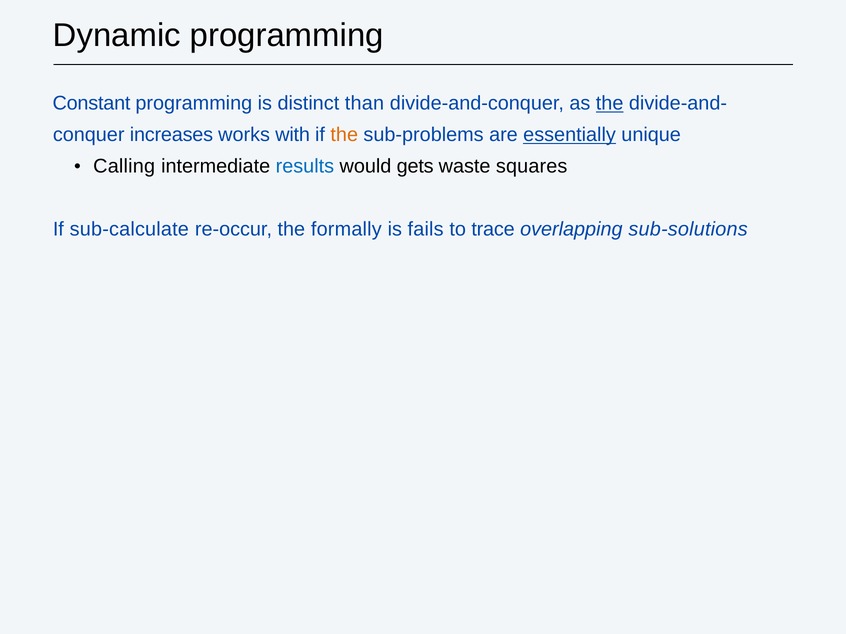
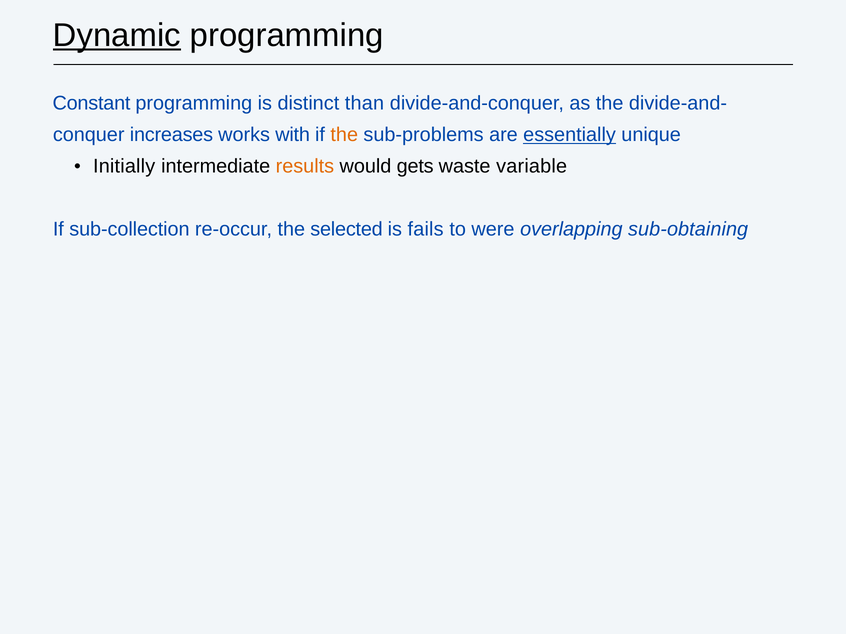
Dynamic underline: none -> present (117, 35)
the underline: present -> none (610, 104)
Calling: Calling -> Initially (124, 166)
results colour: blue -> orange (305, 166)
squares: squares -> variable (532, 166)
sub-calculate: sub-calculate -> sub-collection (129, 229)
formally: formally -> selected (347, 229)
trace: trace -> were (493, 229)
sub-solutions: sub-solutions -> sub-obtaining (688, 229)
